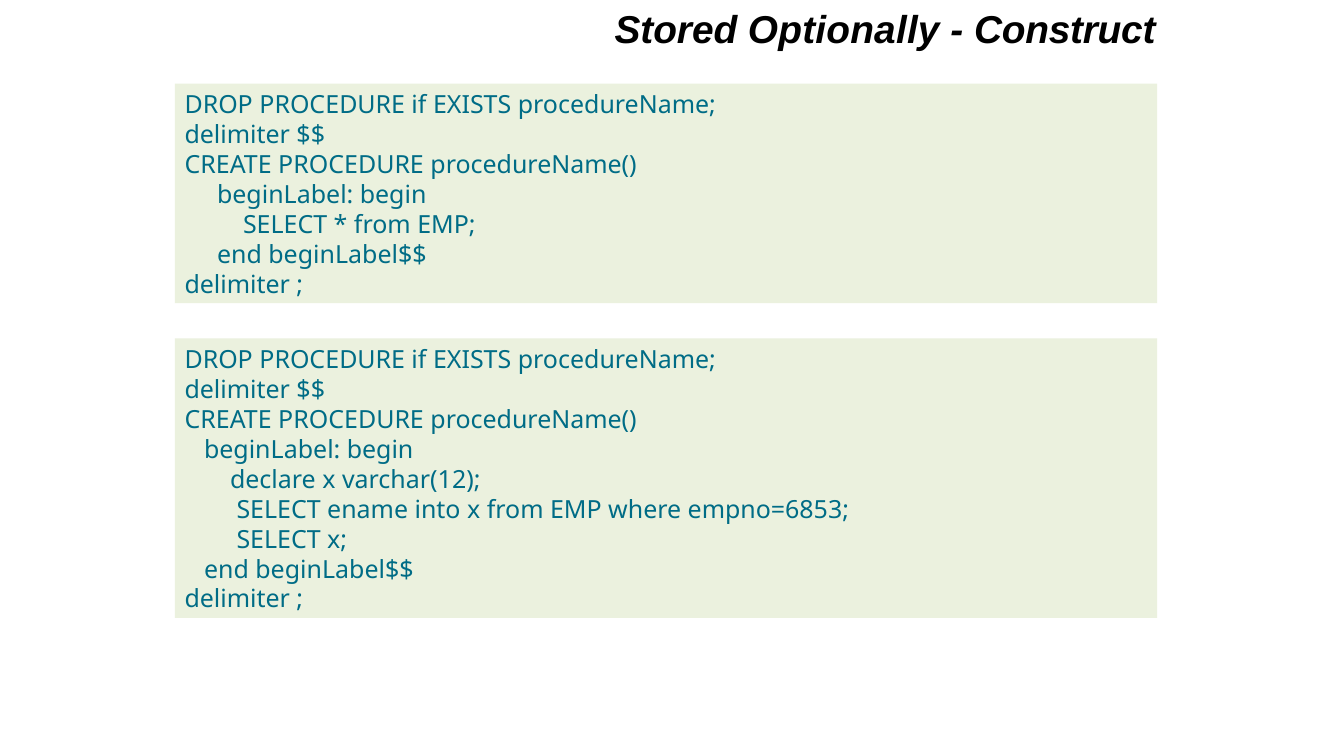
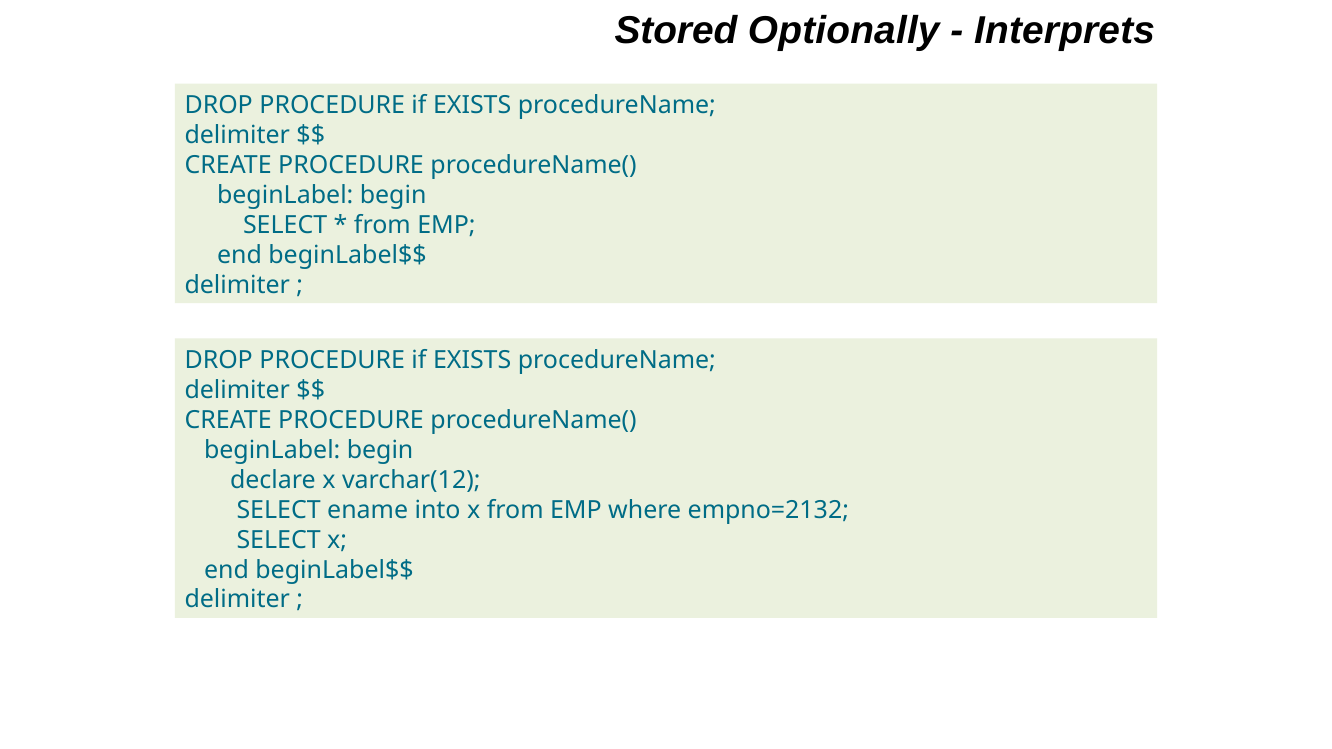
Construct: Construct -> Interprets (1065, 31)
empno=6853: empno=6853 -> empno=2132 (768, 510)
